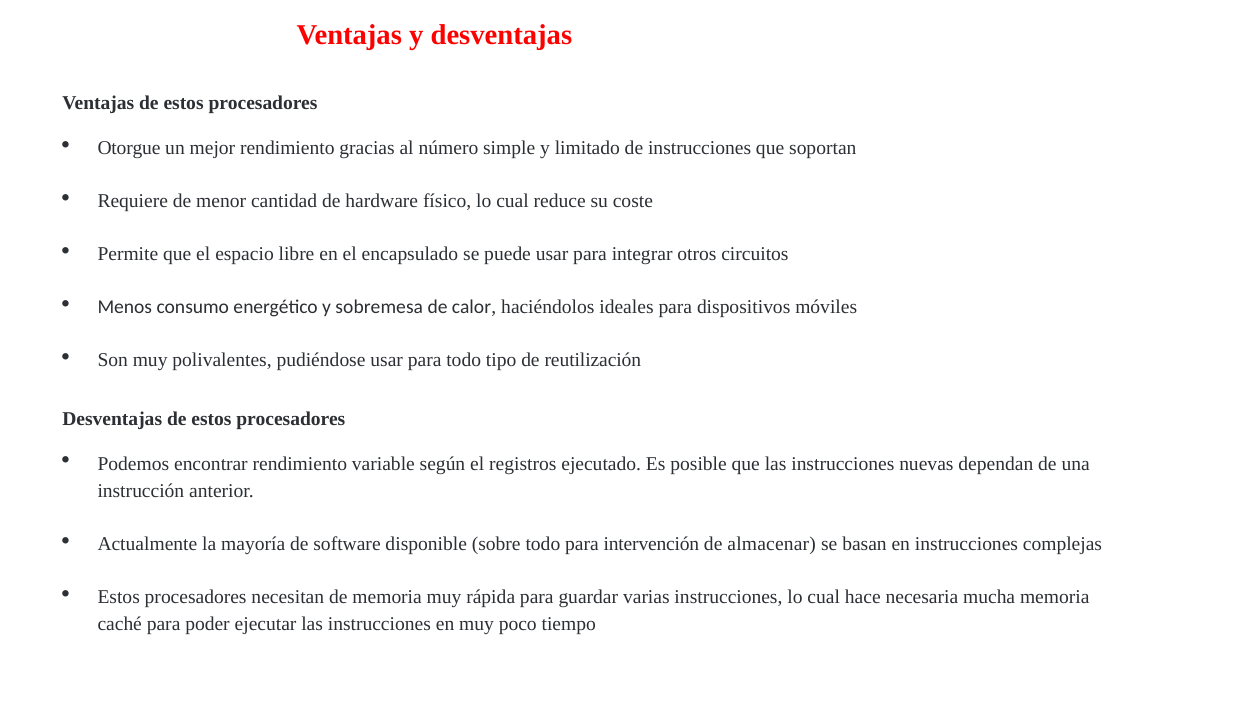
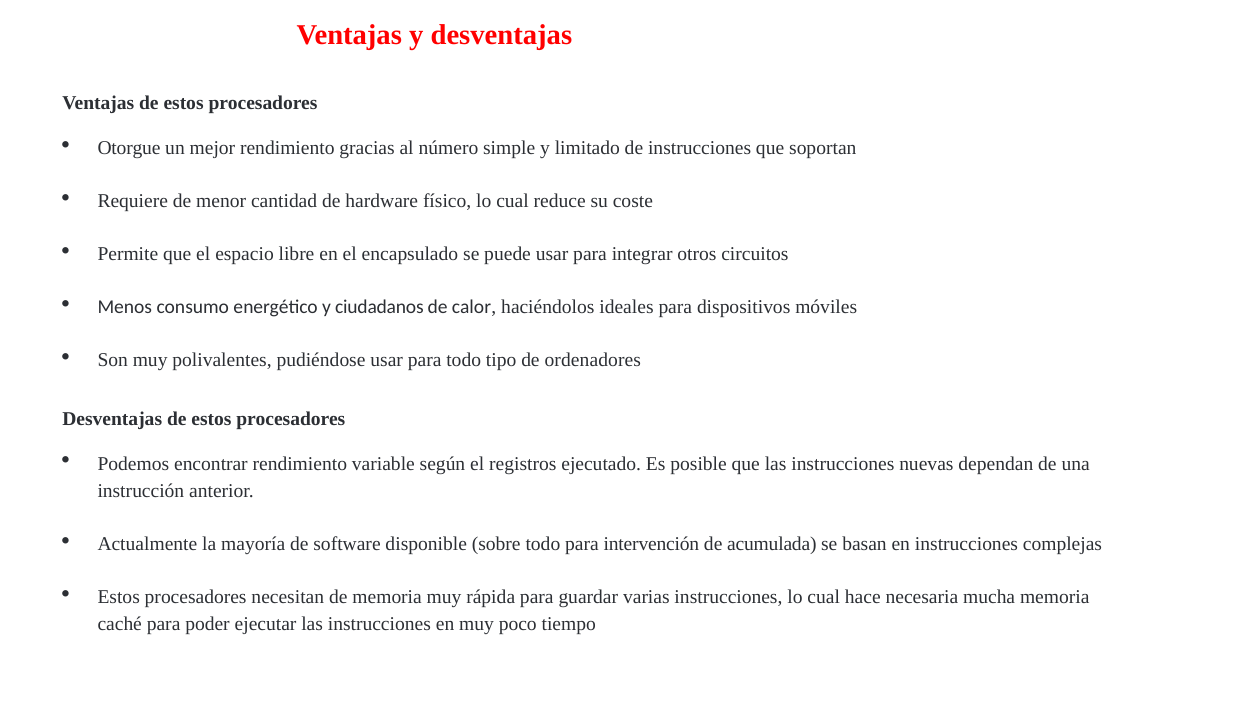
sobremesa: sobremesa -> ciudadanos (379, 307)
reutilización: reutilización -> ordenadores (593, 360)
almacenar: almacenar -> acumulada (772, 544)
